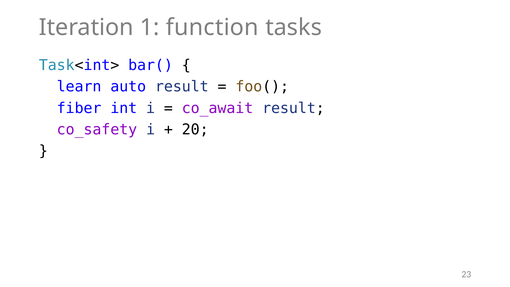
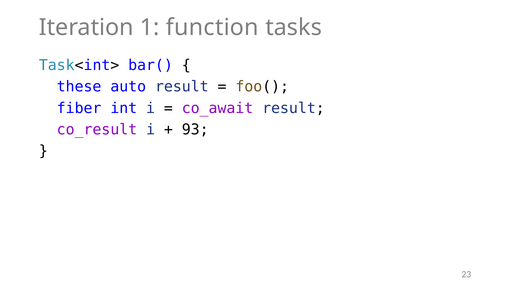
learn: learn -> these (79, 87)
co_safety: co_safety -> co_result (97, 129)
20: 20 -> 93 (195, 129)
